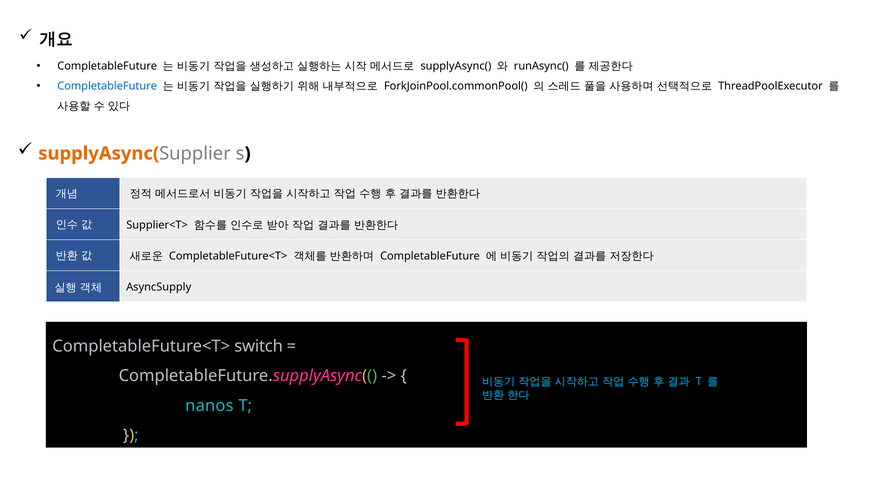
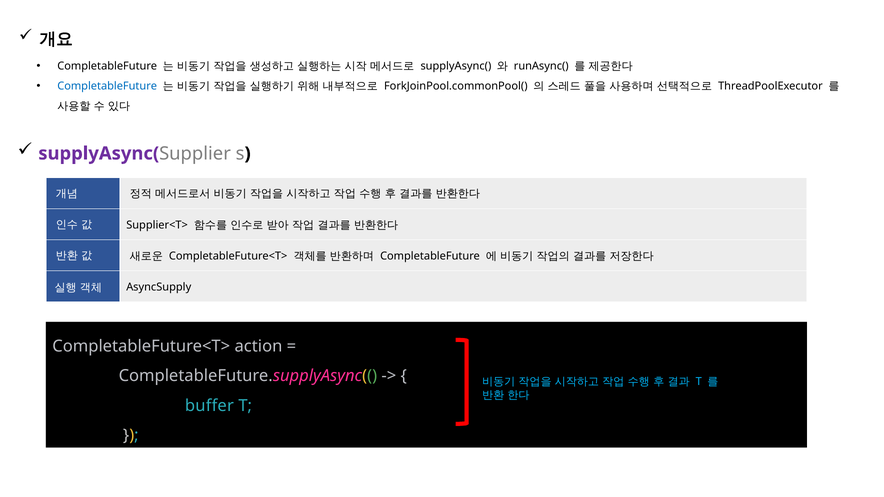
supplyAsync( colour: orange -> purple (99, 154)
switch: switch -> action (258, 346)
nanos: nanos -> buffer (209, 406)
